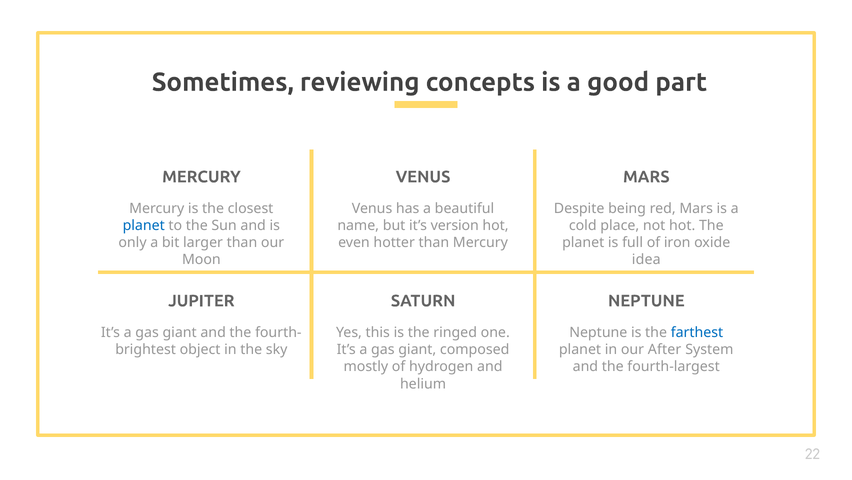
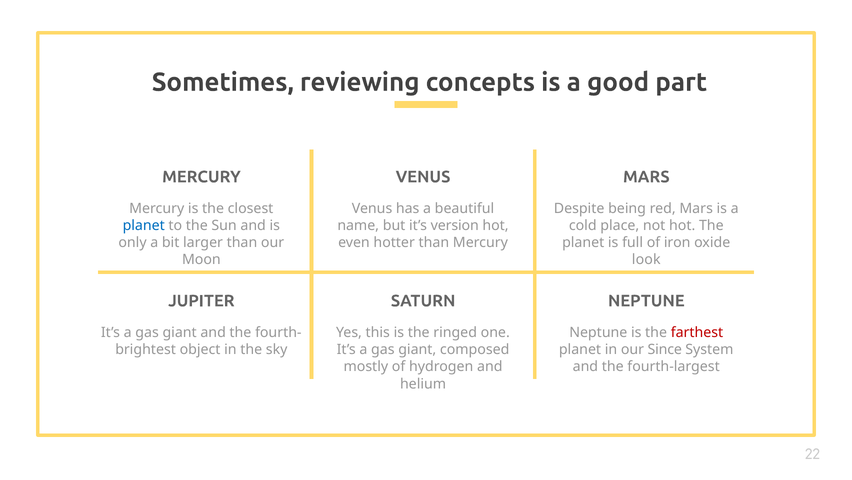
idea: idea -> look (646, 259)
farthest colour: blue -> red (697, 332)
After: After -> Since (665, 349)
